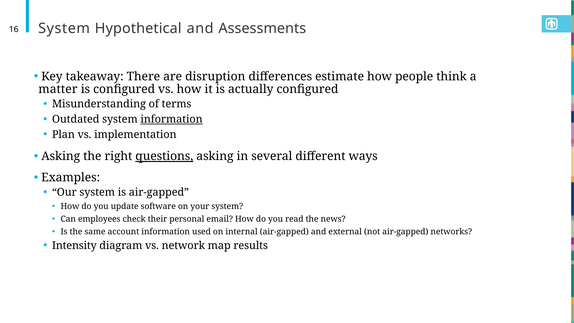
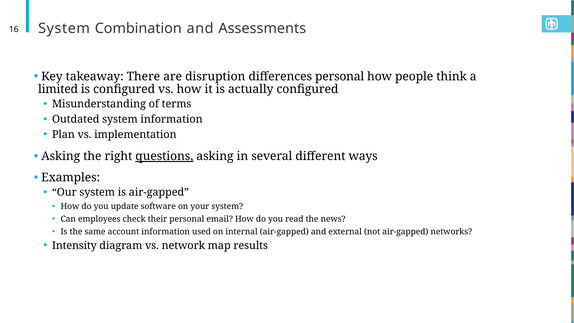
Hypothetical: Hypothetical -> Combination (138, 28)
differences estimate: estimate -> personal (340, 76)
matter: matter -> limited (58, 89)
information underline: present -> none (172, 119)
